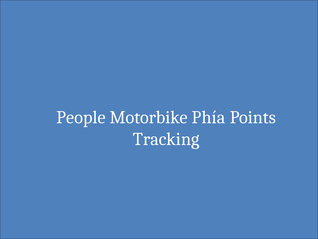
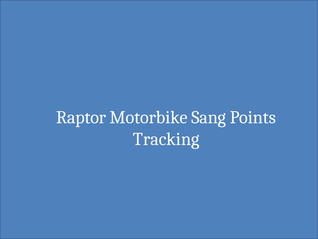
People: People -> Raptor (81, 117)
Phía: Phía -> Sang (209, 117)
